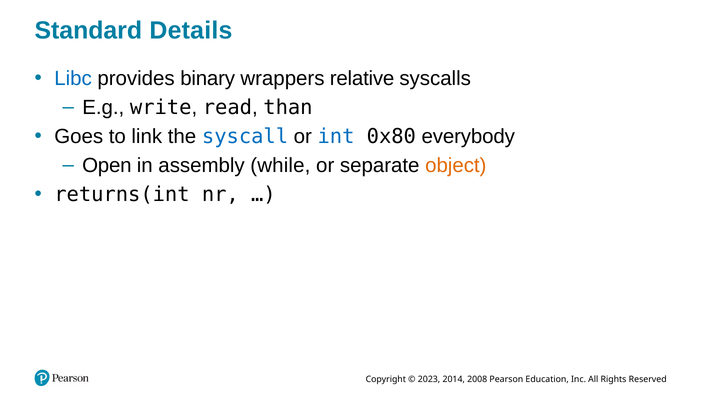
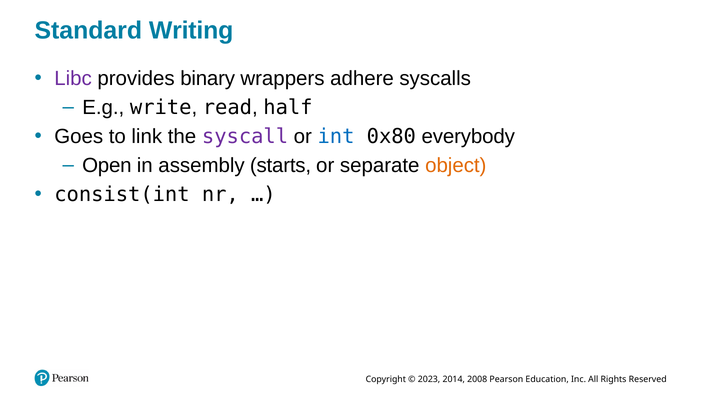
Details: Details -> Writing (191, 30)
Libc colour: blue -> purple (73, 78)
relative: relative -> adhere (362, 78)
than: than -> half (288, 107)
syscall colour: blue -> purple (245, 136)
while: while -> starts (281, 165)
returns(int: returns(int -> consist(int (122, 194)
